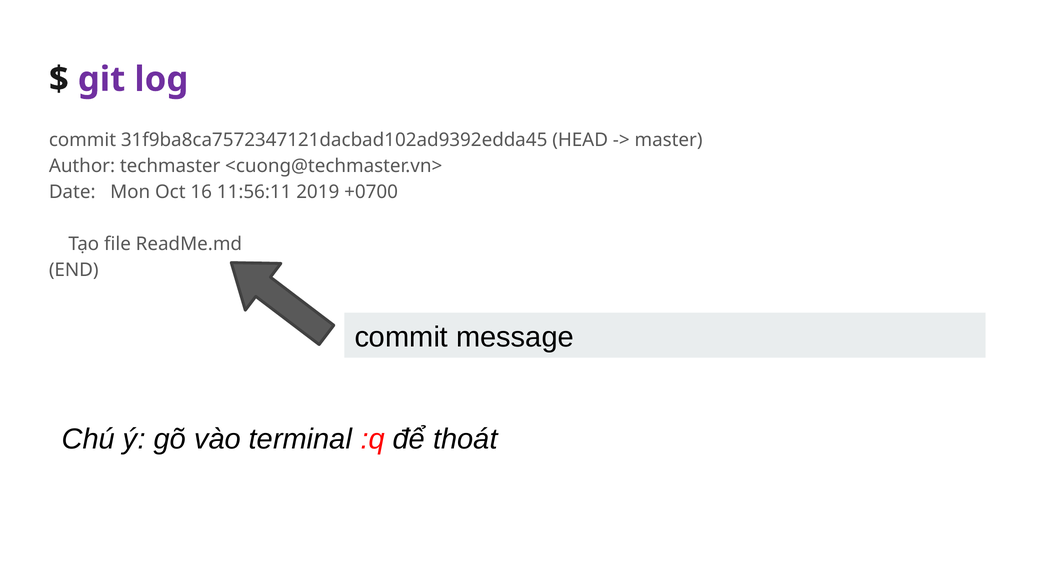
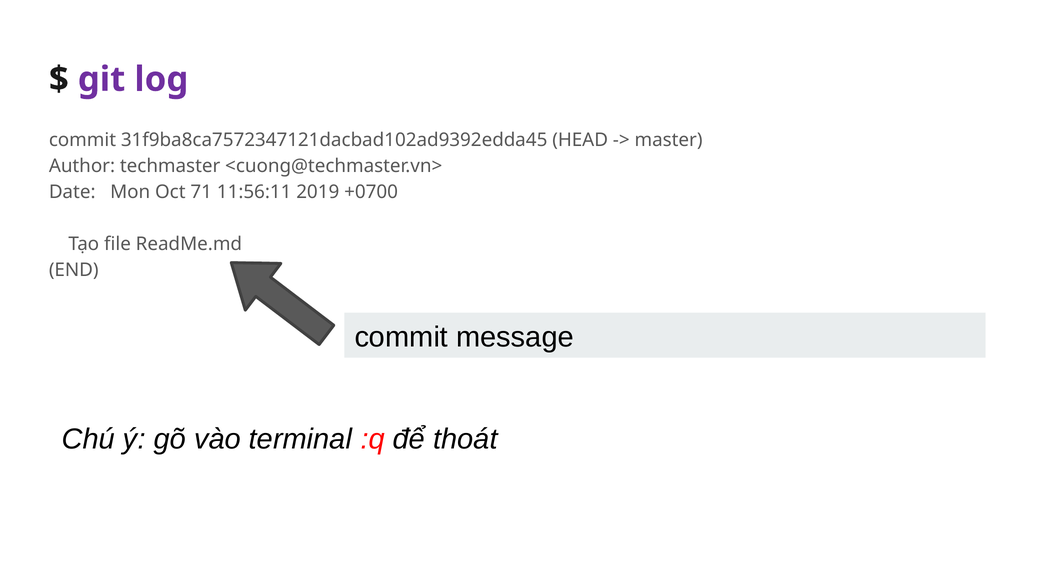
16: 16 -> 71 (201, 192)
